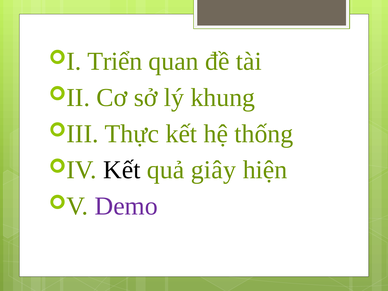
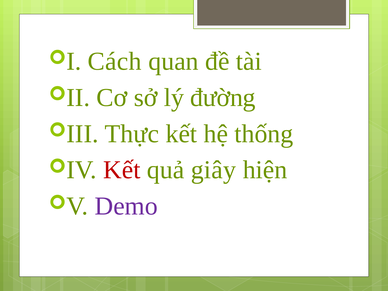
Triển: Triển -> Cách (115, 61)
khung: khung -> đường (223, 98)
Kết colour: black -> red (122, 170)
